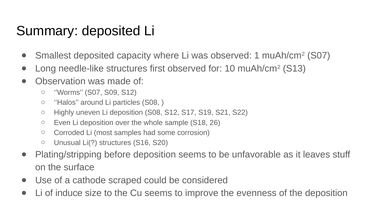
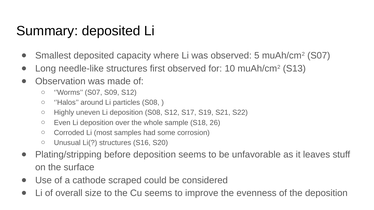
1: 1 -> 5 (257, 56)
induce: induce -> overall (69, 193)
